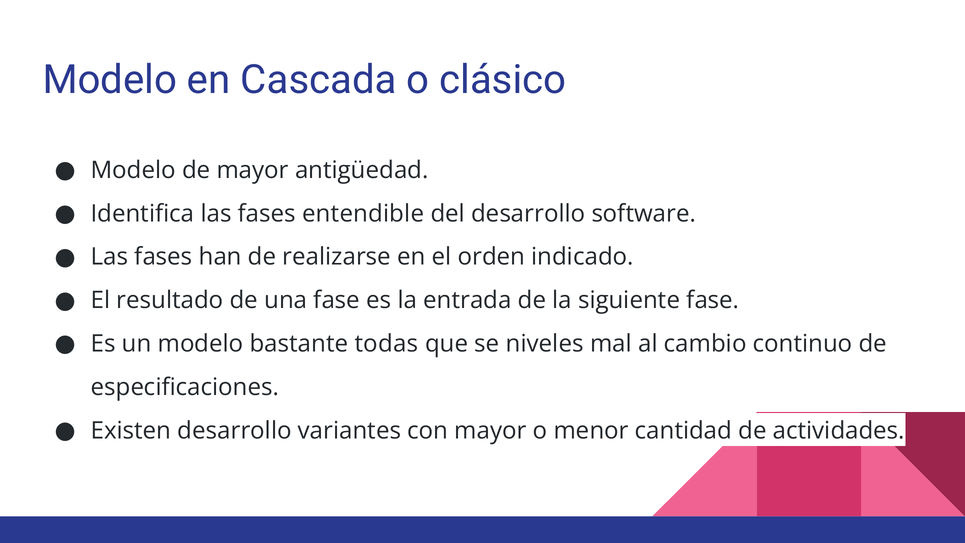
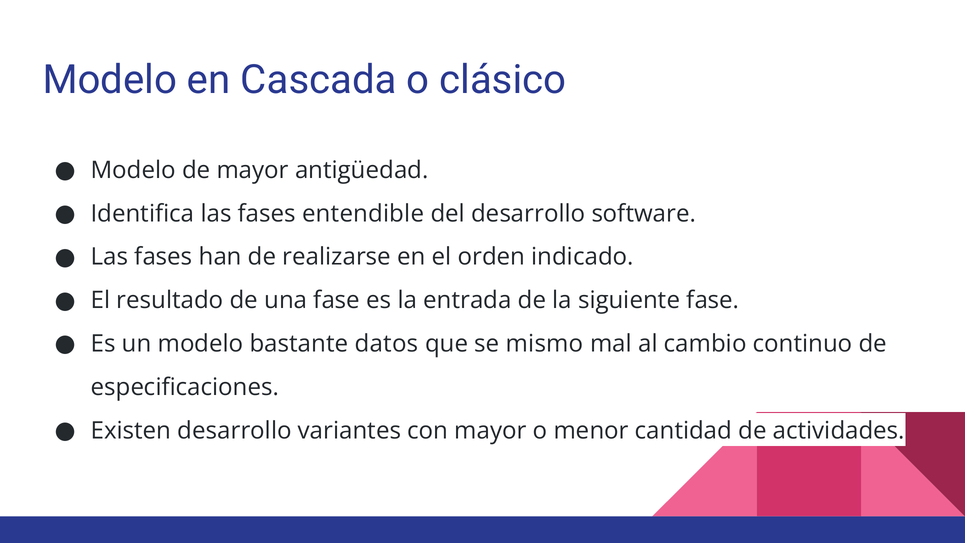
todas: todas -> datos (386, 344)
niveles: niveles -> mismo (545, 344)
